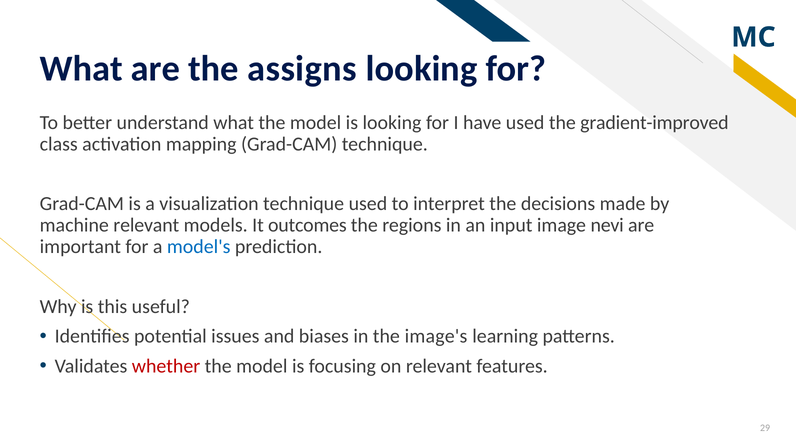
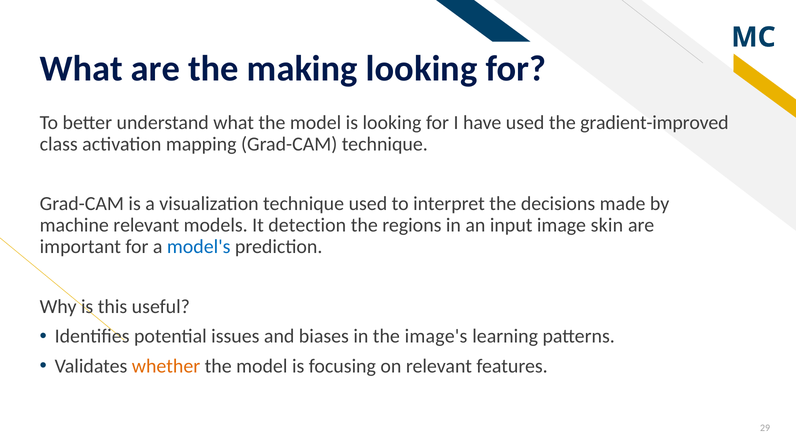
assigns: assigns -> making (302, 69)
outcomes: outcomes -> detection (307, 225)
nevi: nevi -> skin (607, 225)
whether colour: red -> orange (166, 366)
